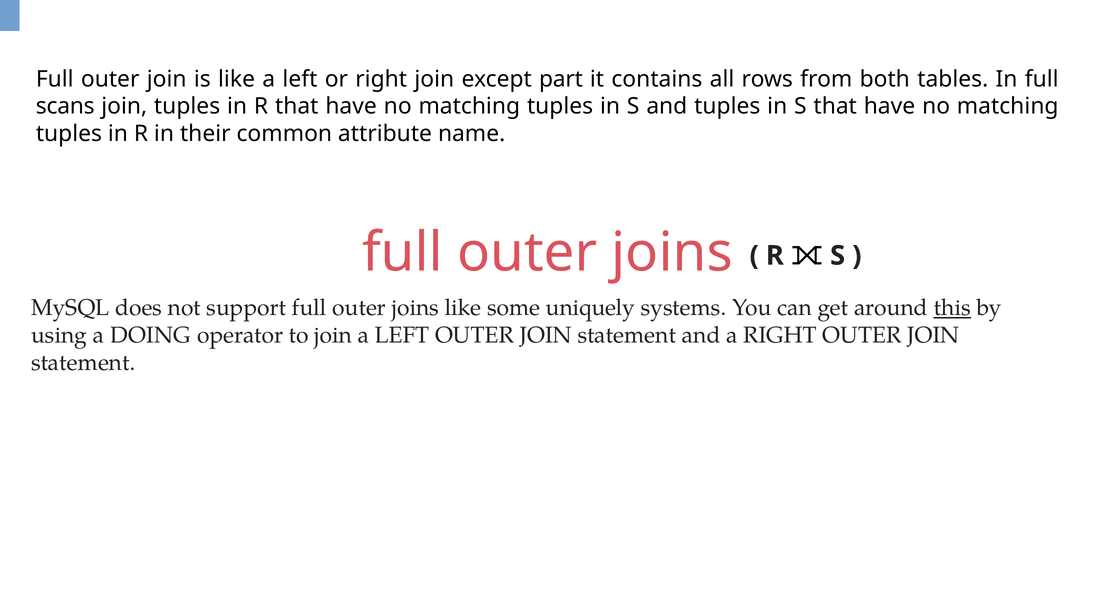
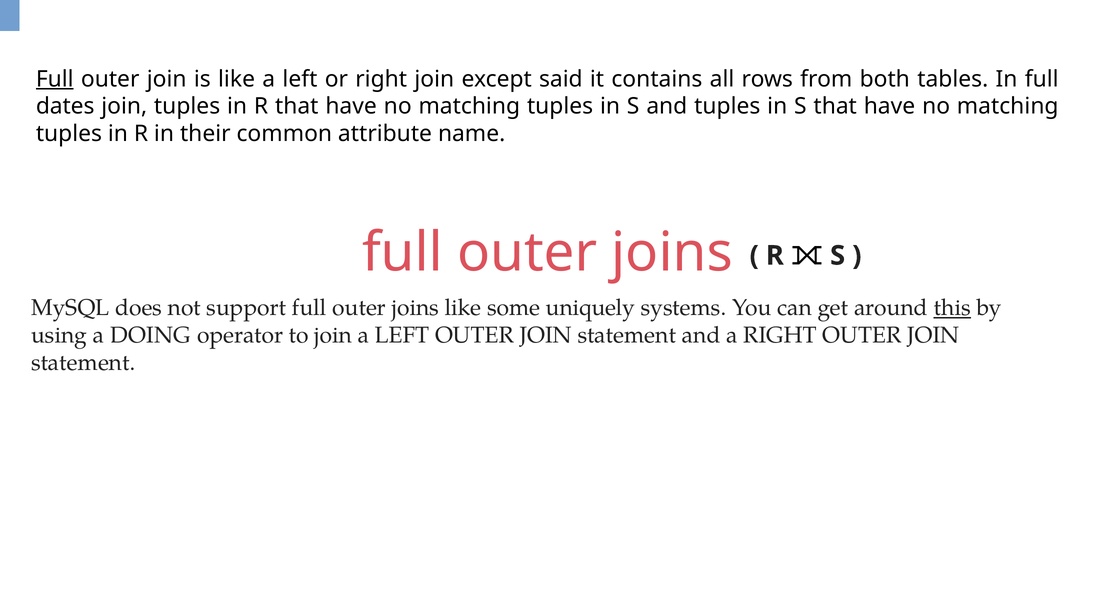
Full underline: none -> present (55, 79)
part: part -> said (561, 79)
scans: scans -> dates (65, 106)
